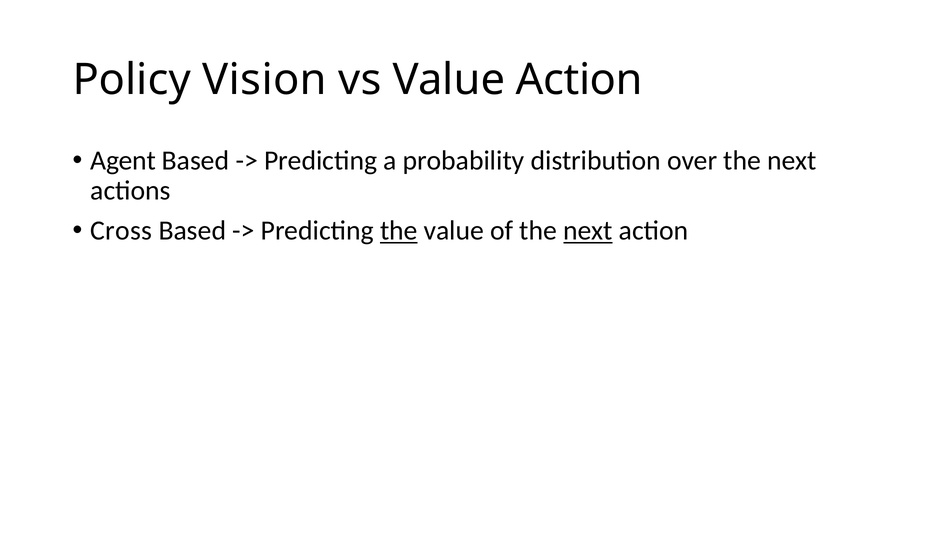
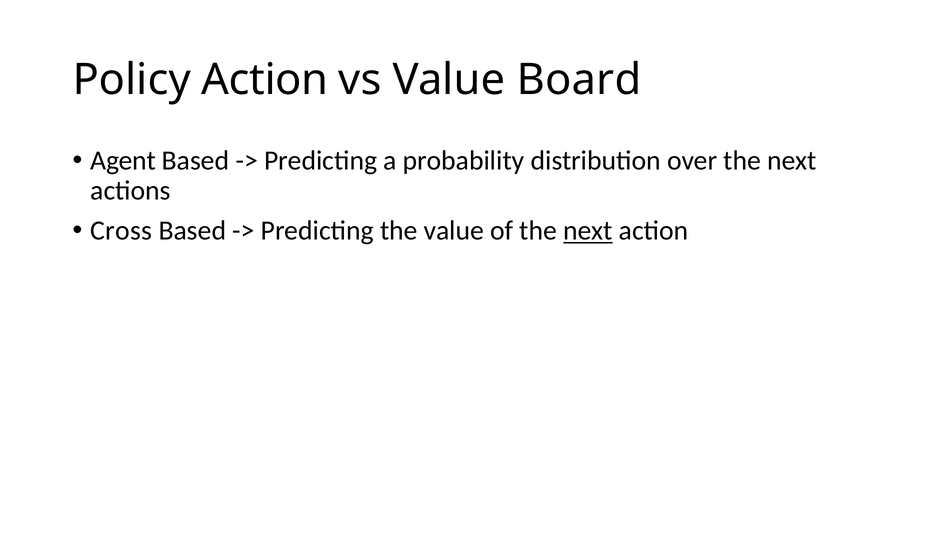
Policy Vision: Vision -> Action (265, 80)
Value Action: Action -> Board (579, 80)
the underline: present -> none (399, 231)
